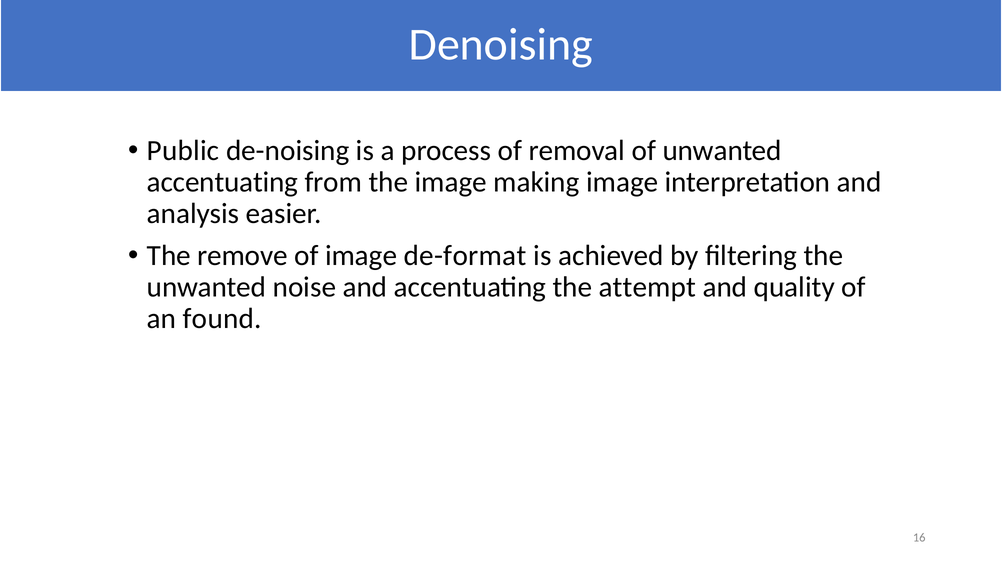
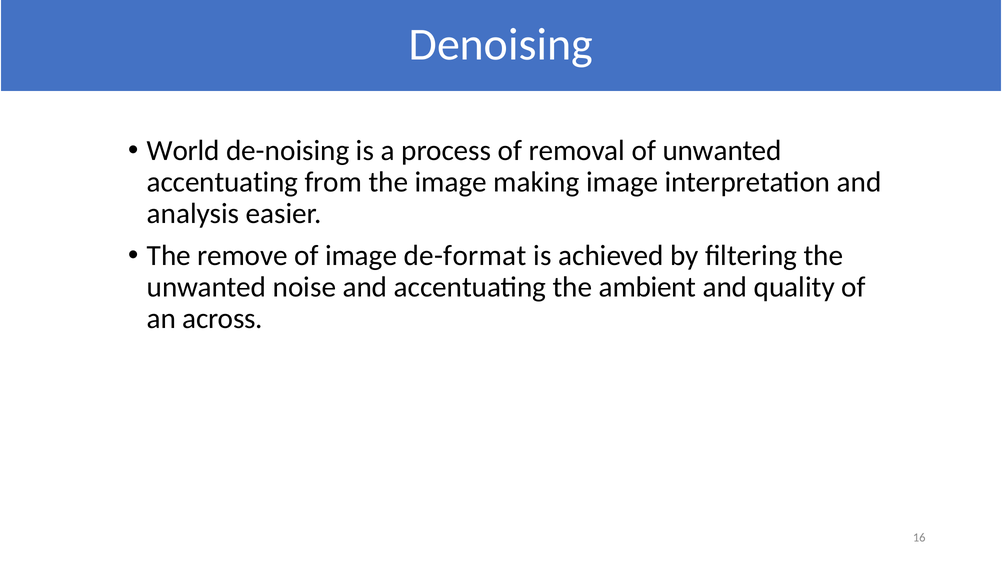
Public: Public -> World (183, 151)
attempt: attempt -> ambient (648, 288)
found: found -> across (223, 319)
